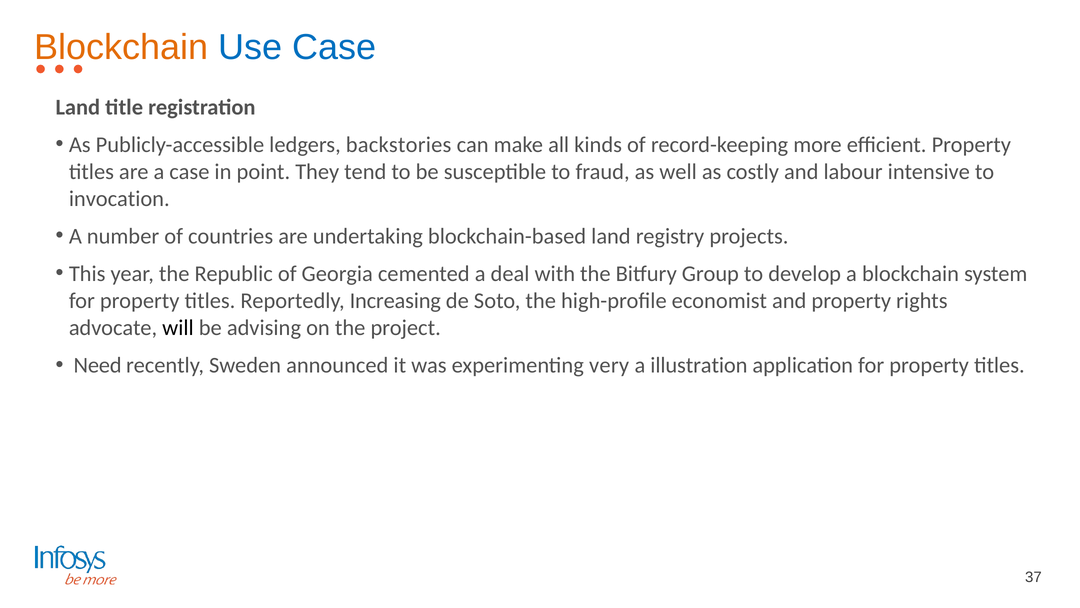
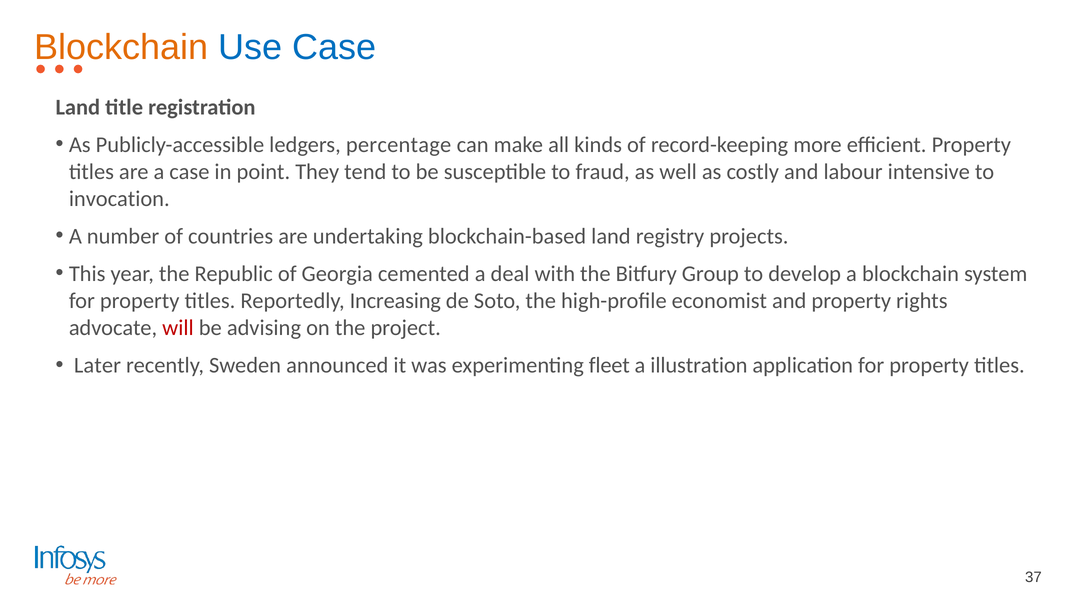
backstories: backstories -> percentage (399, 145)
will colour: black -> red (178, 328)
Need: Need -> Later (97, 365)
very: very -> fleet (609, 365)
